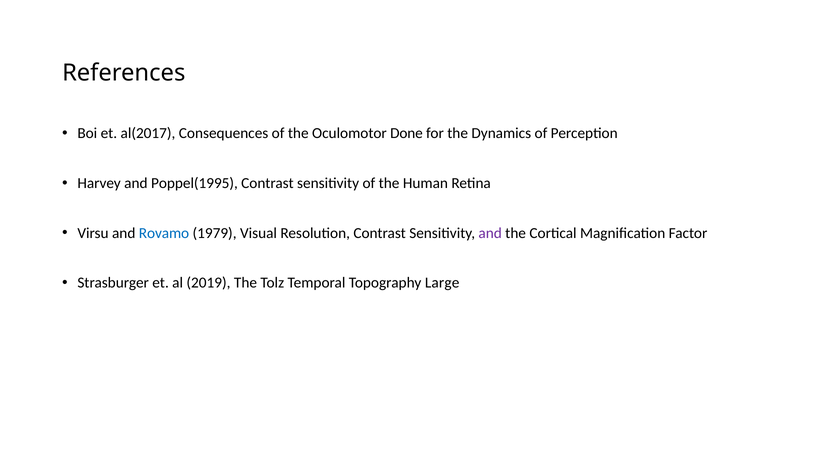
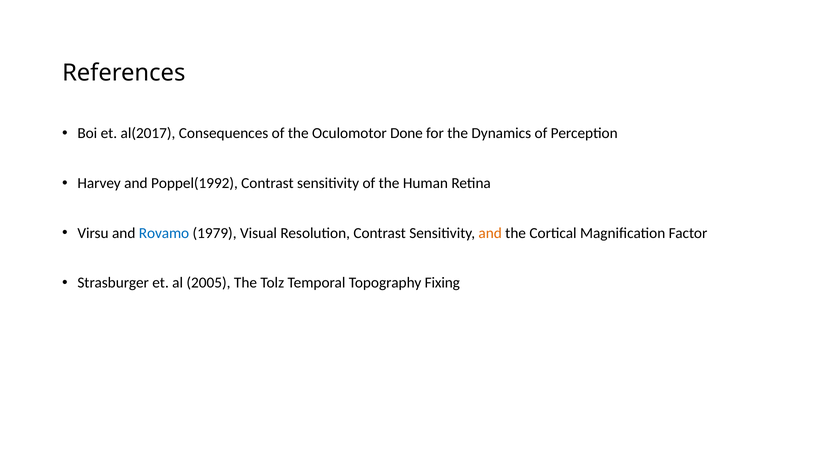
Poppel(1995: Poppel(1995 -> Poppel(1992 (194, 183)
and colour: purple -> orange (490, 233)
2019: 2019 -> 2005 (208, 283)
Large: Large -> Fixing (442, 283)
